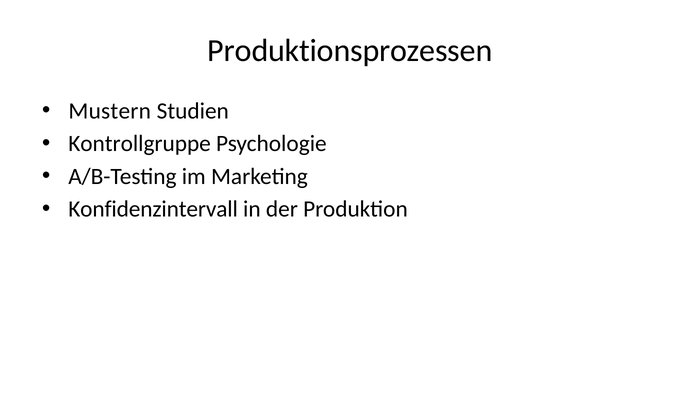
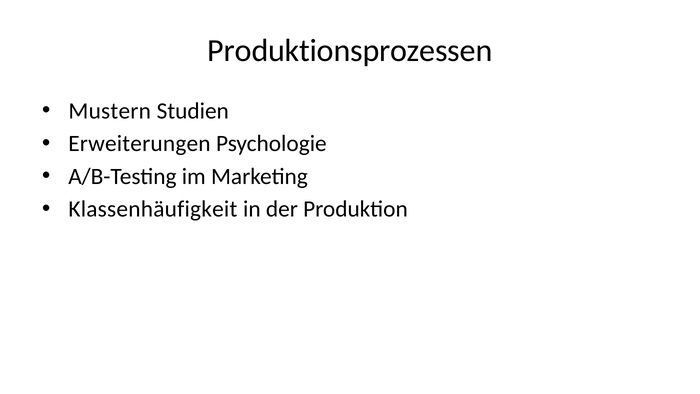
Kontrollgruppe: Kontrollgruppe -> Erweiterungen (139, 144)
Konfidenzintervall: Konfidenzintervall -> Klassenhäufigkeit (153, 209)
